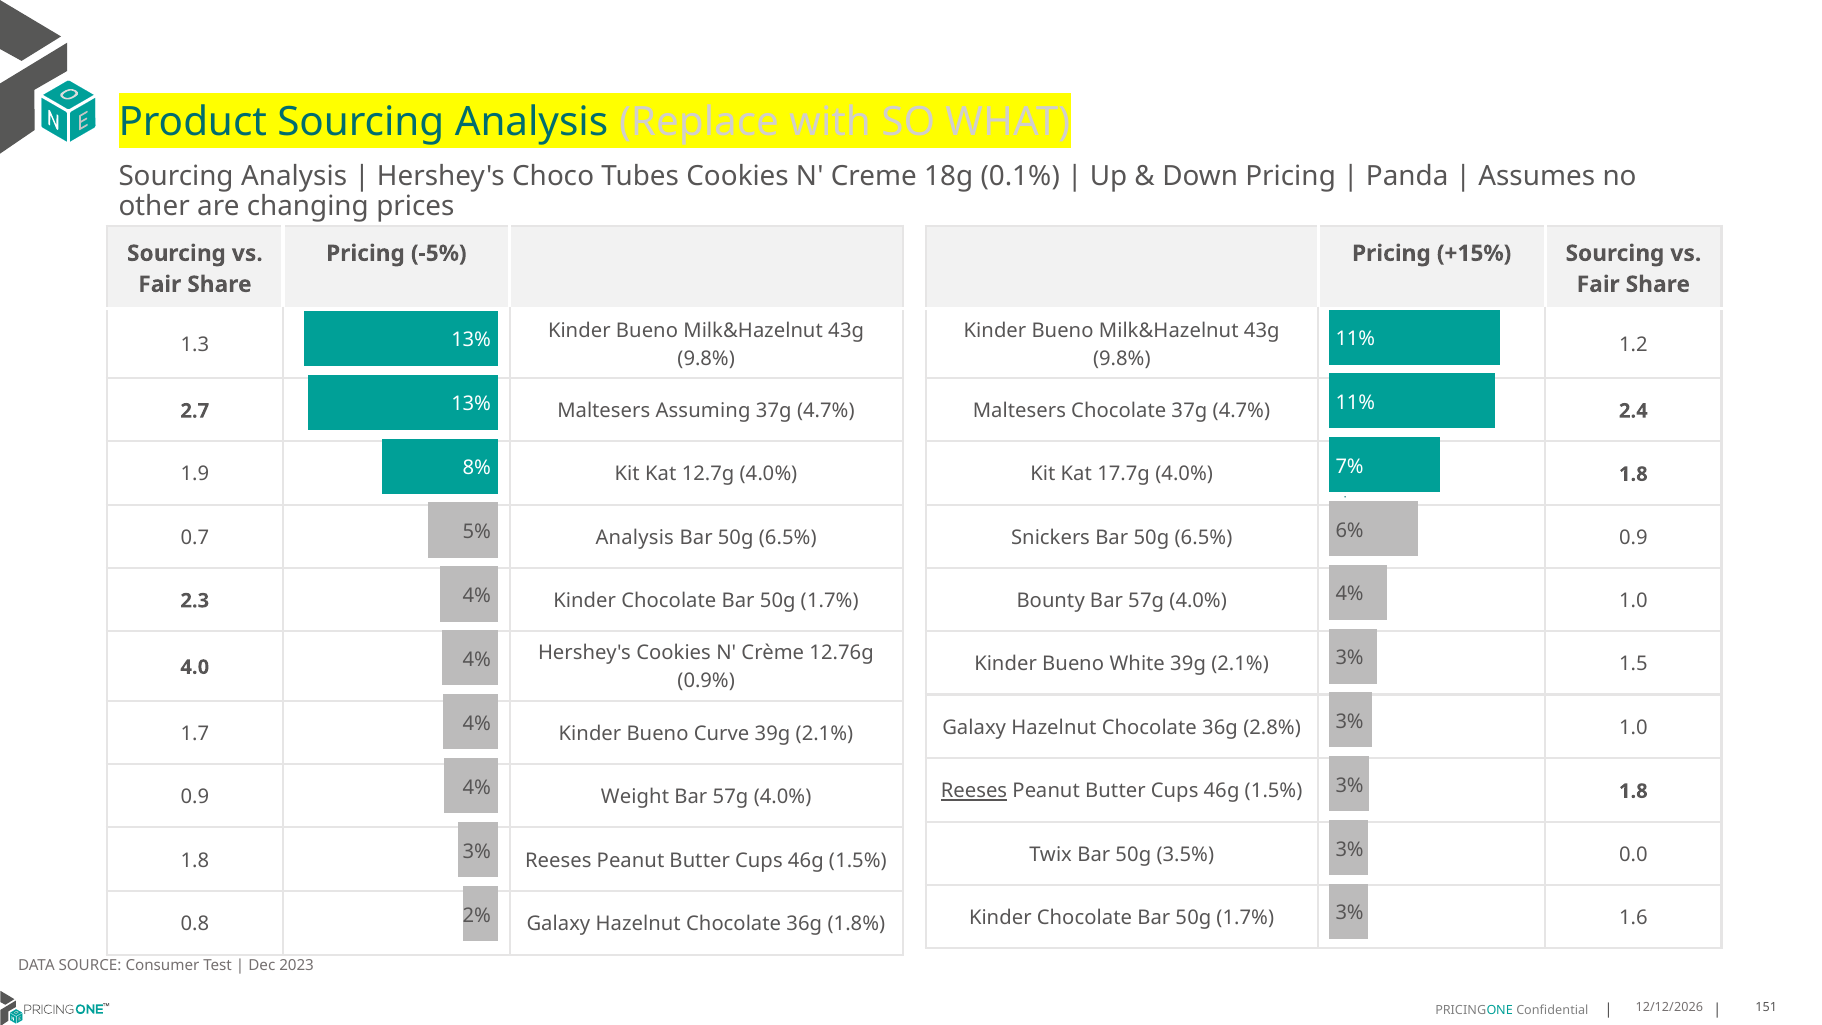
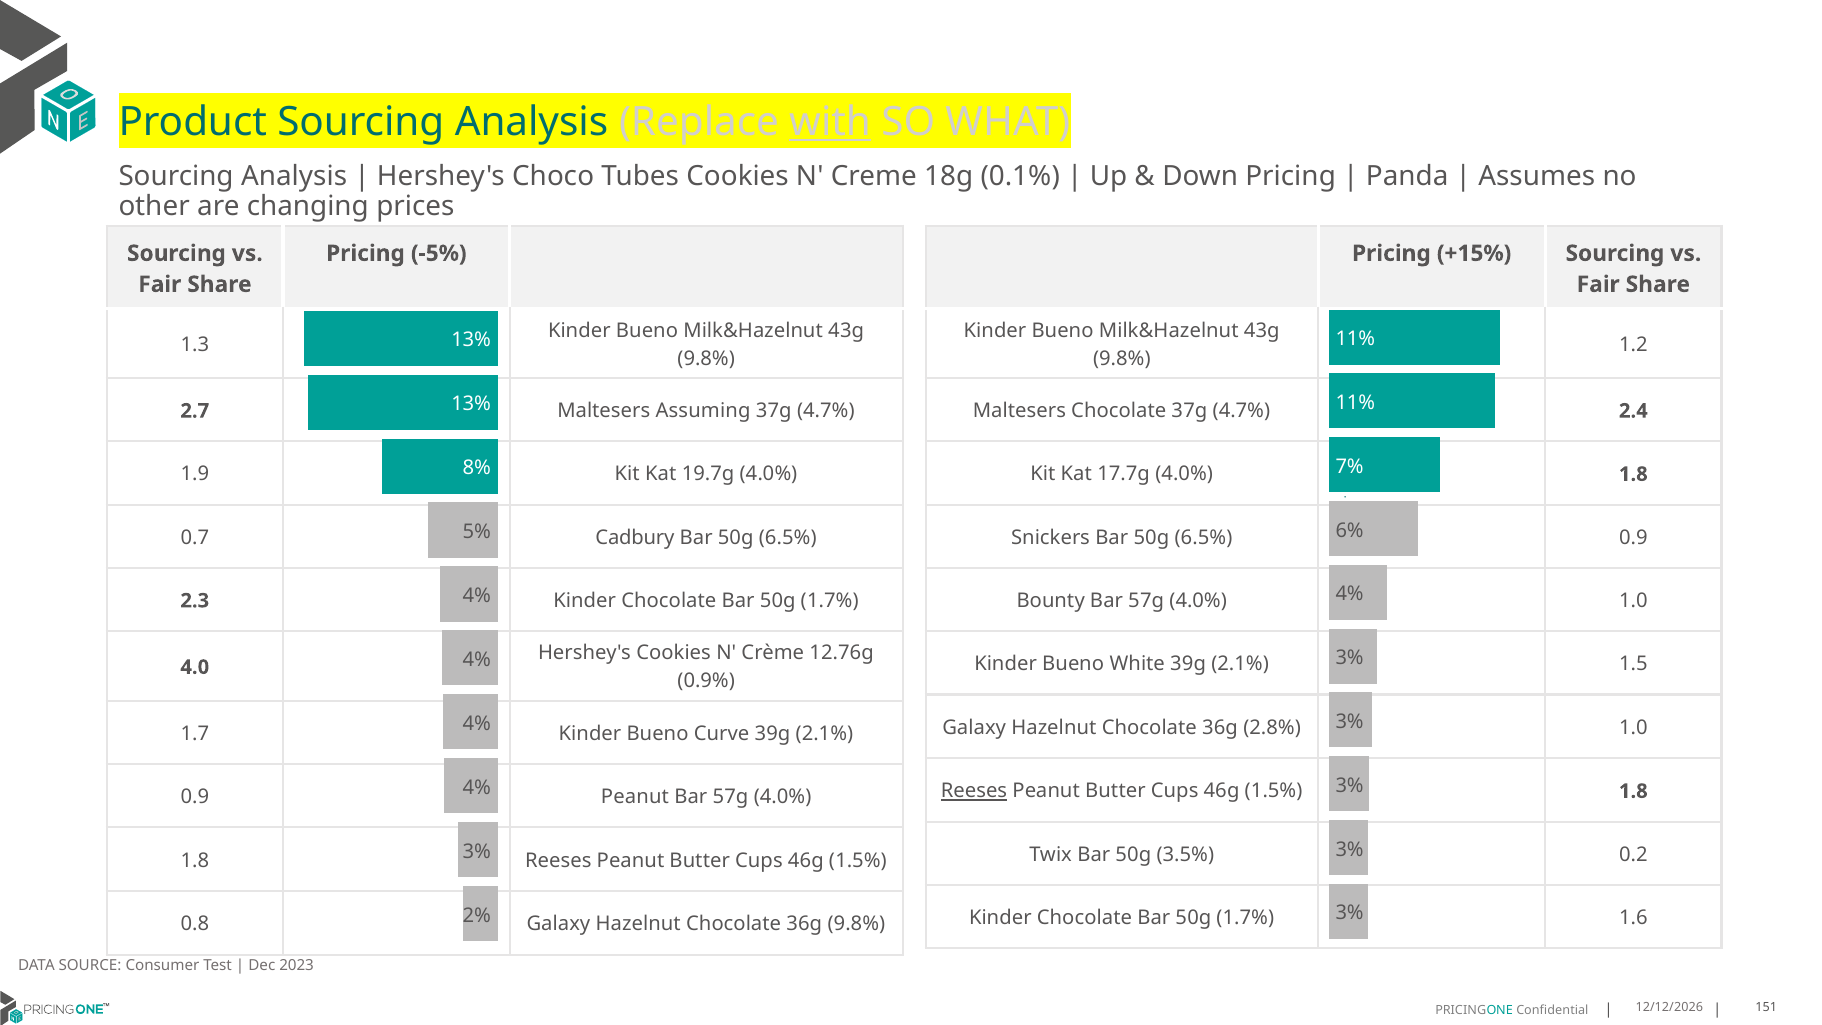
with underline: none -> present (830, 122)
12.7g: 12.7g -> 19.7g (708, 474)
0.7 Analysis: Analysis -> Cadbury (635, 537)
0.9 Weight: Weight -> Peanut (635, 797)
0.0: 0.0 -> 0.2 (1633, 855)
36g 1.8%: 1.8% -> 9.8% (856, 924)
